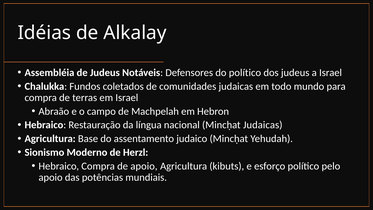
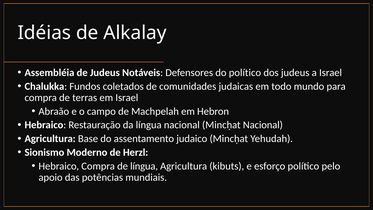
Mincḥat Judaicas: Judaicas -> Nacional (263, 125)
de apoio: apoio -> língua (144, 166)
